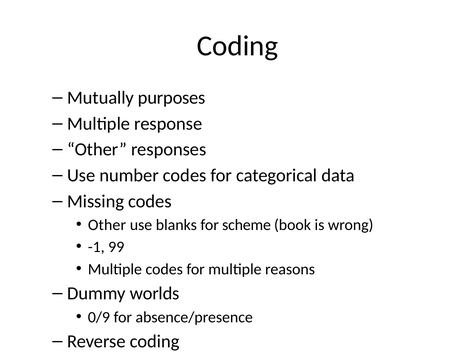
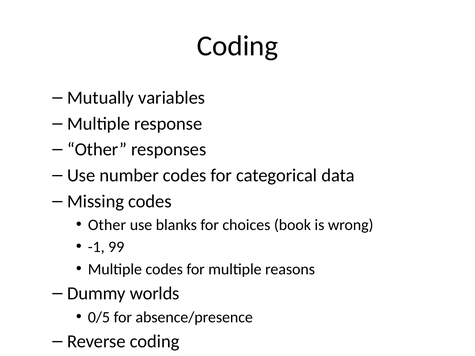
purposes: purposes -> variables (172, 98)
scheme: scheme -> choices (246, 225)
0/9: 0/9 -> 0/5 (99, 317)
